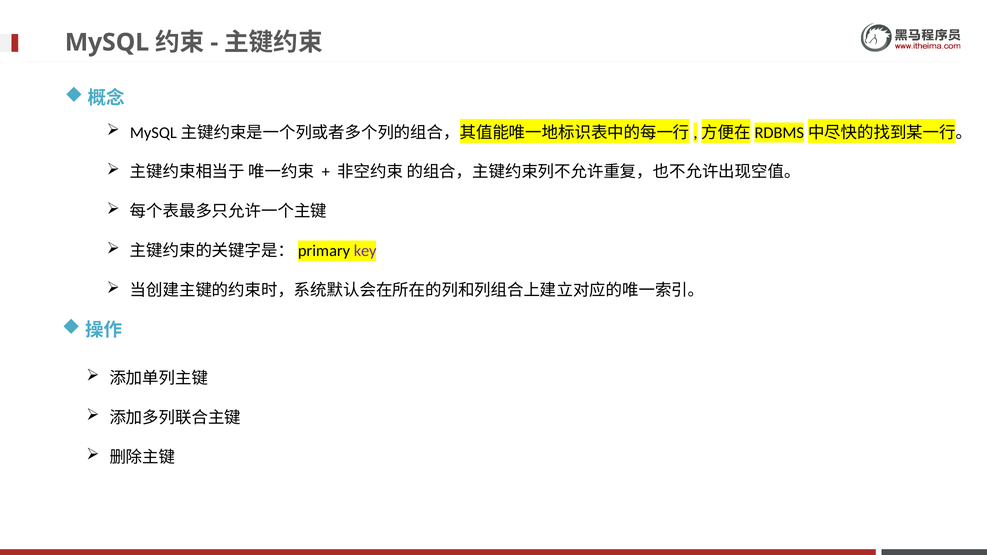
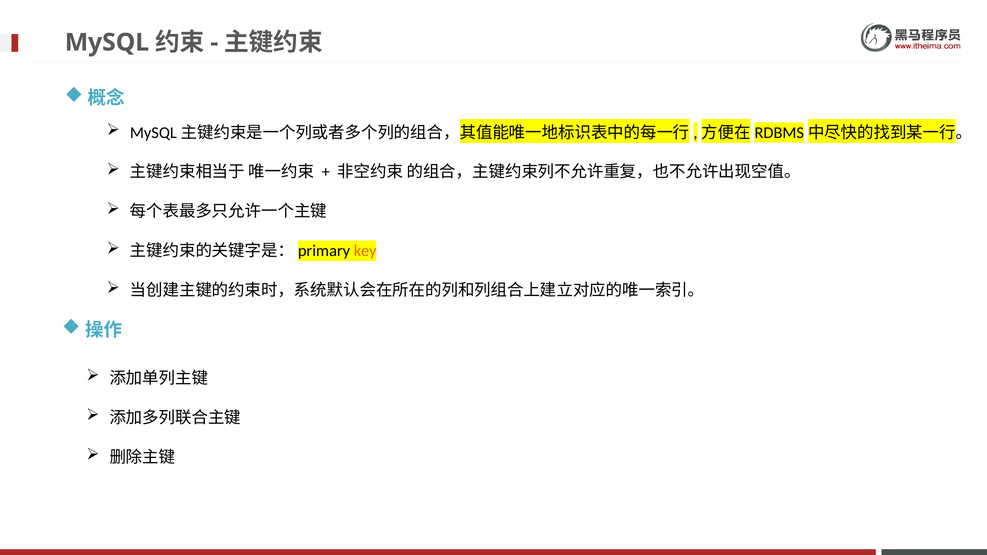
key colour: purple -> orange (365, 251)
